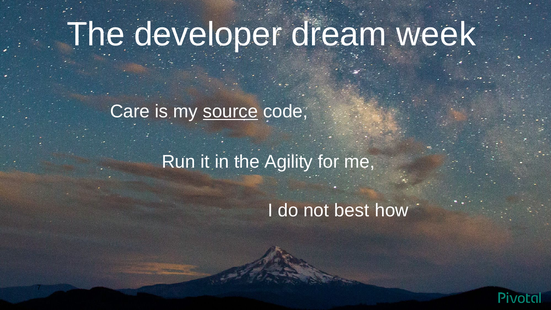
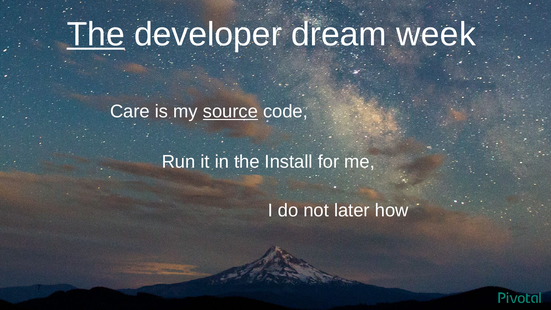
The underline: none -> present (96, 34)
Agility: Agility -> Install (289, 162)
best: best -> later (352, 210)
